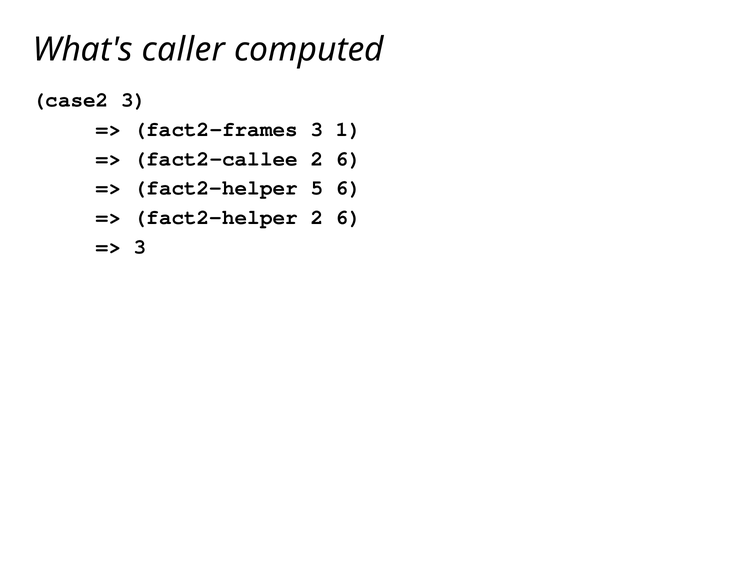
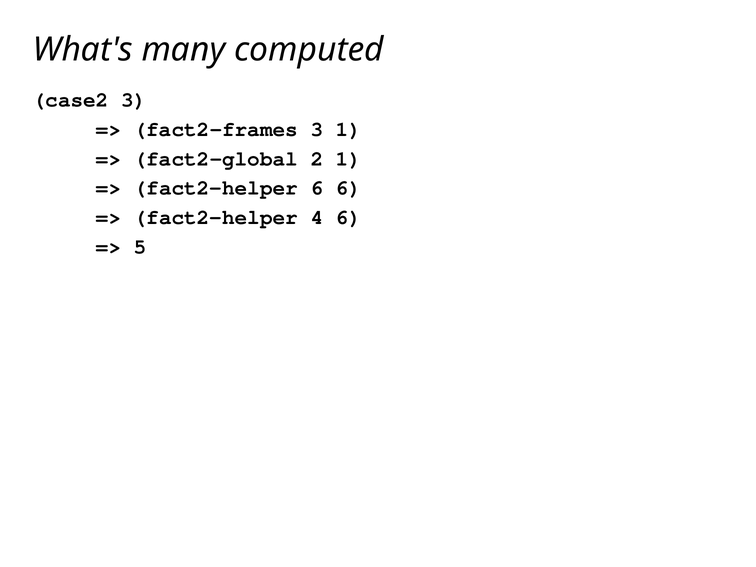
caller: caller -> many (183, 50)
fact2-callee: fact2-callee -> fact2-global (216, 159)
6: 6 -> 1 (348, 159)
fact2-helper 5: 5 -> 6 (317, 188)
fact2-helper 2: 2 -> 4 (317, 217)
3: 3 -> 5 (140, 247)
